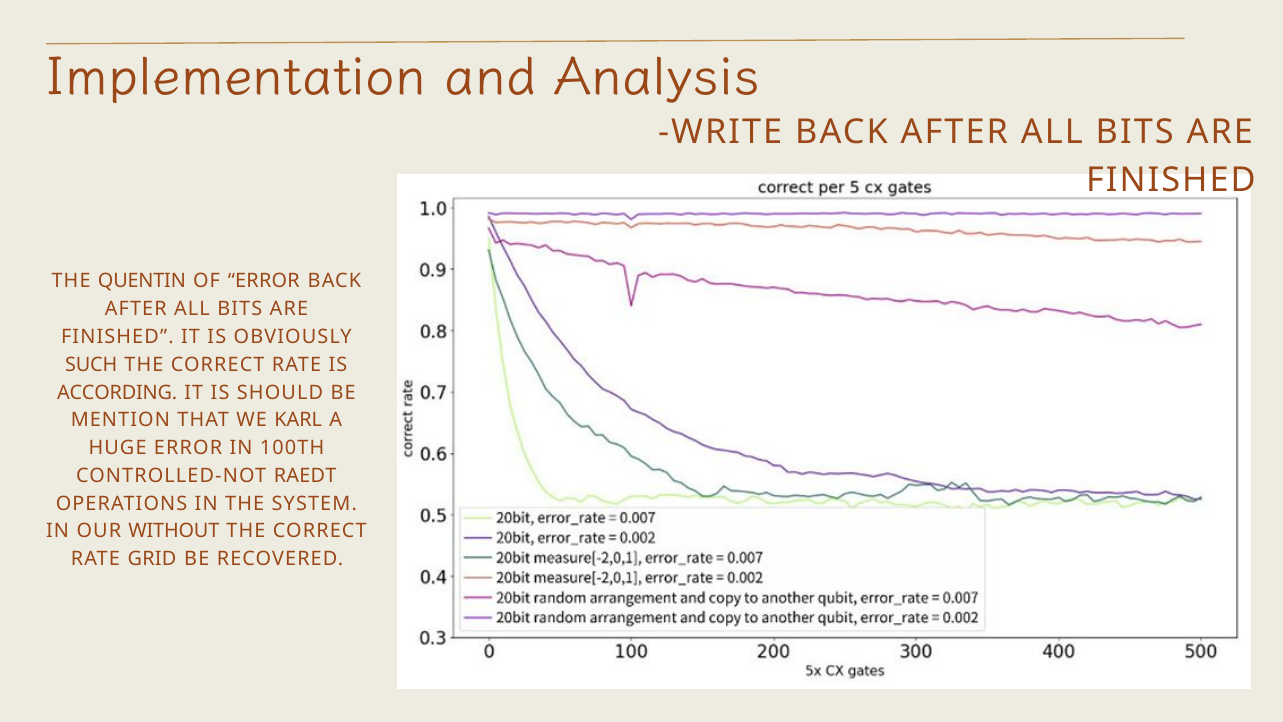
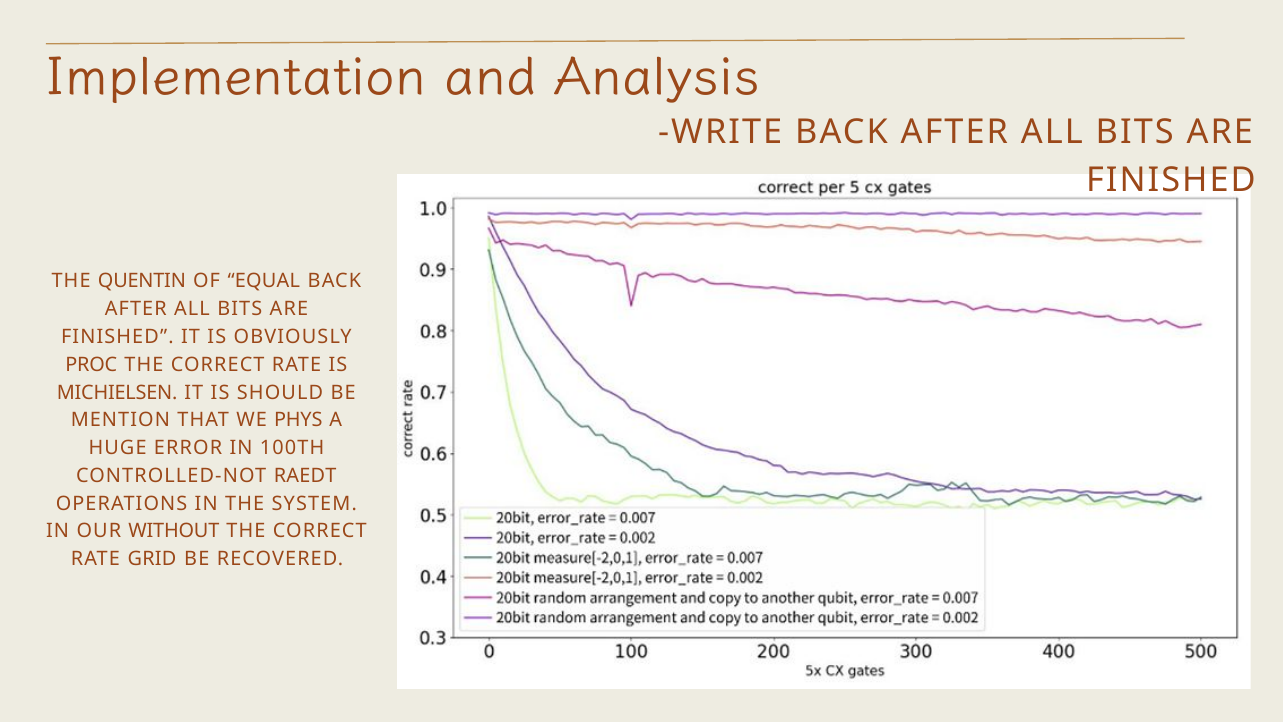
OF ERROR: ERROR -> EQUAL (264, 281)
SUCH: SUCH -> PROC (91, 365)
ACCORDING: ACCORDING -> MICHIELSEN (117, 392)
KARL: KARL -> PHYS (298, 420)
